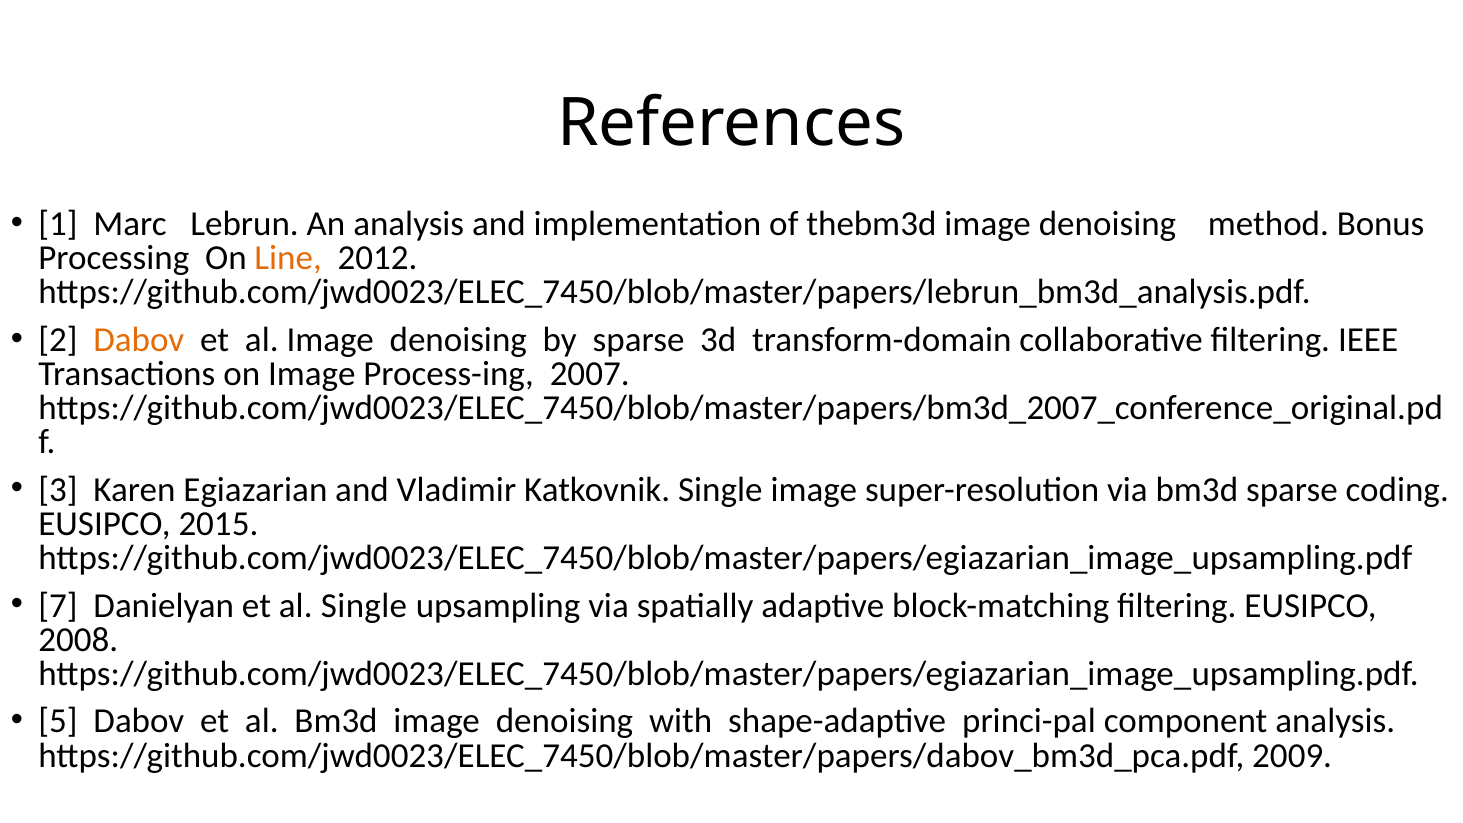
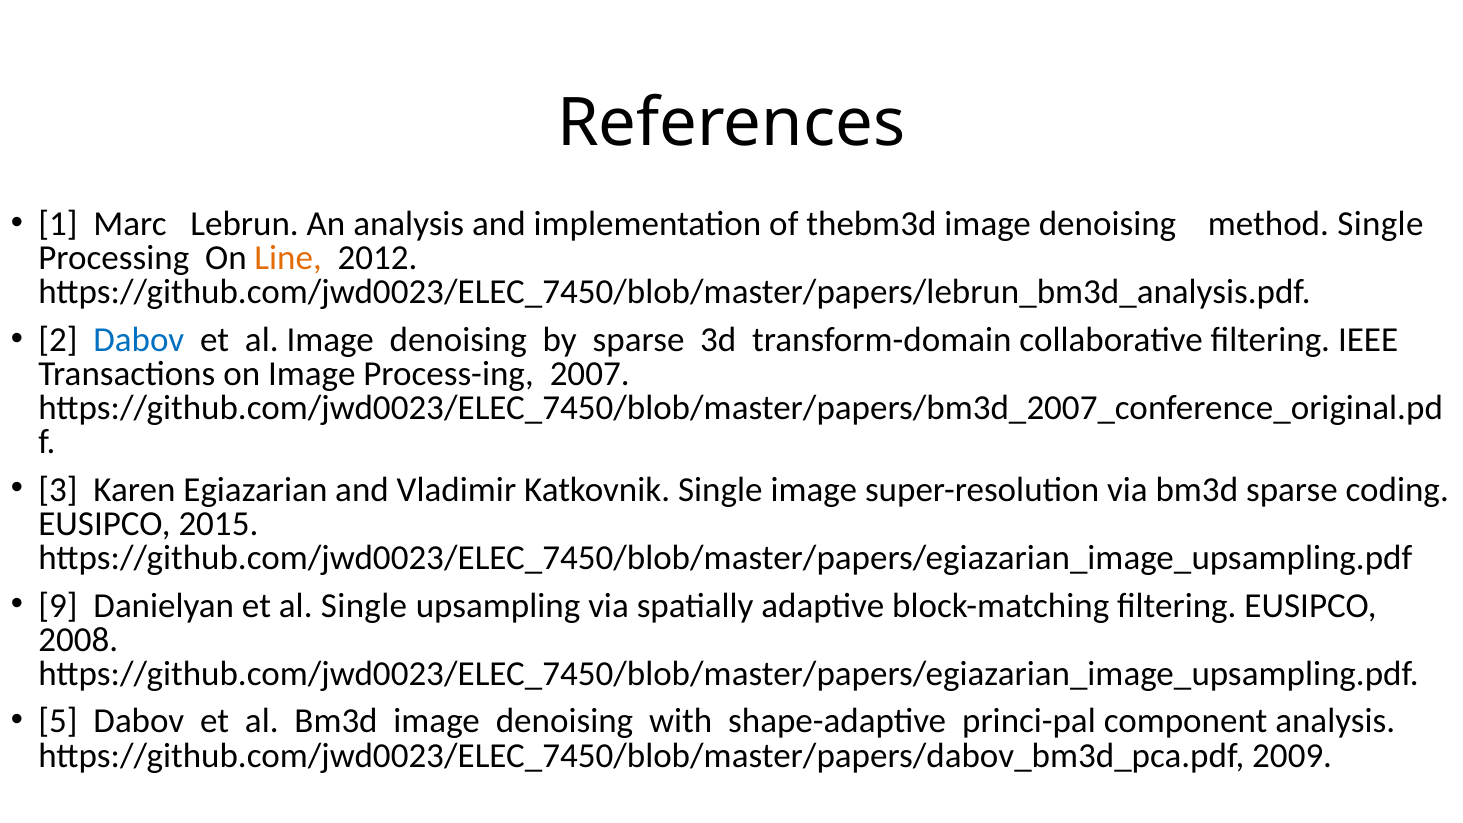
method Bonus: Bonus -> Single (1380, 224)
Dabov colour: orange -> blue (139, 340)
7: 7 -> 9 (58, 606)
